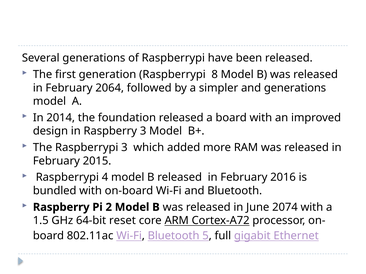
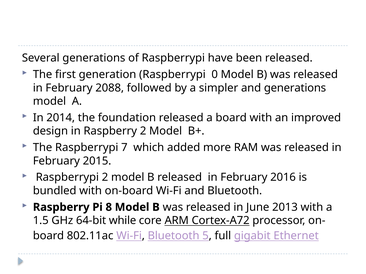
8: 8 -> 0 (215, 75)
2064: 2064 -> 2088 (110, 88)
Raspberry 3: 3 -> 2 (143, 131)
Raspberrypi 3: 3 -> 7 (124, 148)
Raspberrypi 4: 4 -> 2 (105, 178)
2: 2 -> 8 (109, 208)
2074: 2074 -> 2013 (285, 208)
reset: reset -> while (123, 221)
